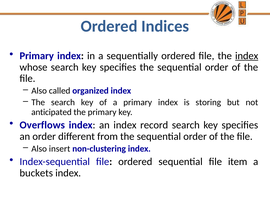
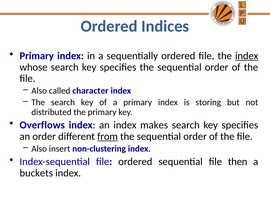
organized: organized -> character (90, 91)
anticipated: anticipated -> distributed (51, 112)
record: record -> makes (154, 125)
from underline: none -> present (108, 136)
item: item -> then (238, 161)
